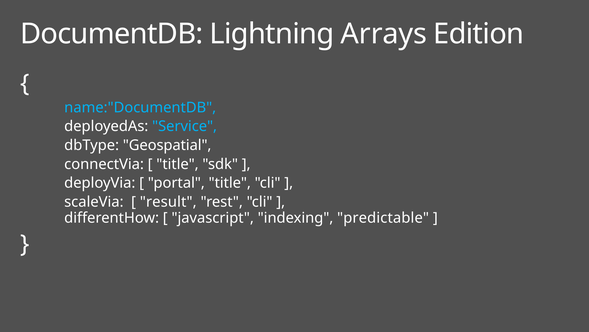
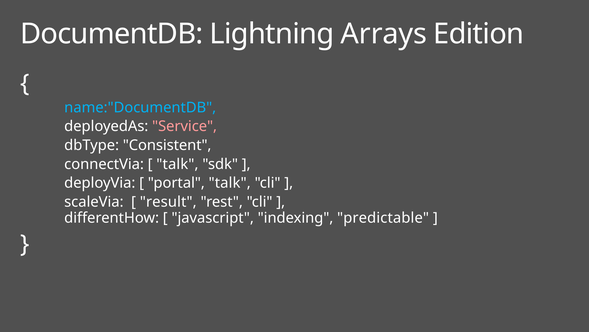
Service colour: light blue -> pink (185, 126)
Geospatial: Geospatial -> Consistent (167, 145)
title: title -> talk (177, 164)
portal title: title -> talk (230, 183)
